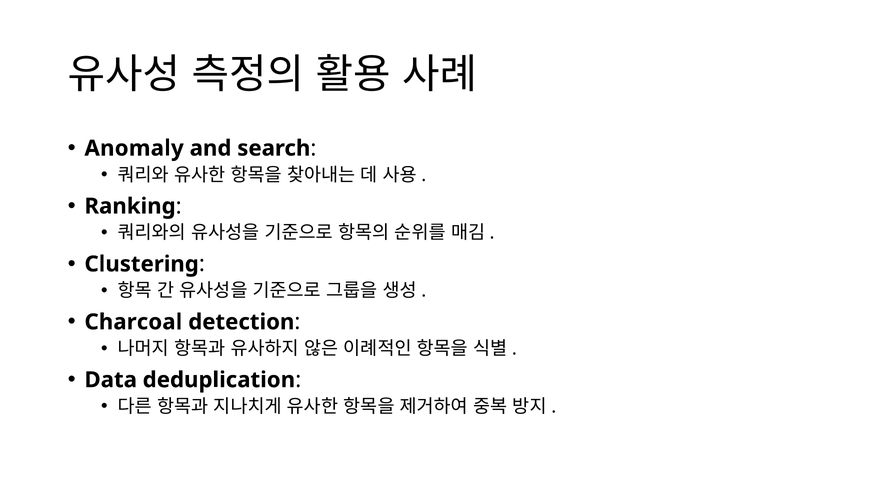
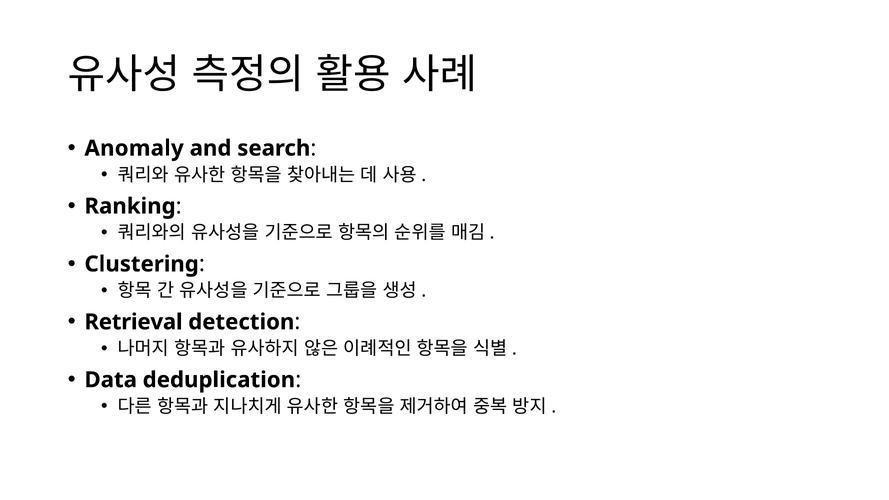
Charcoal: Charcoal -> Retrieval (134, 322)
